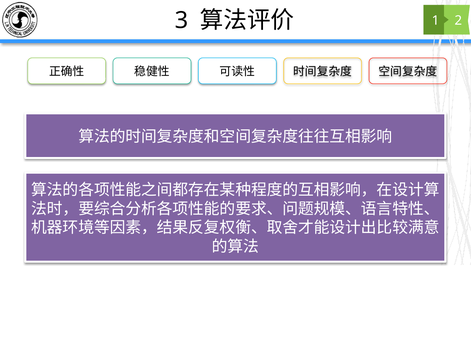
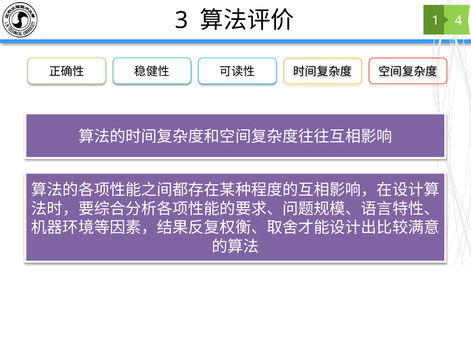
2: 2 -> 4 (458, 21)
